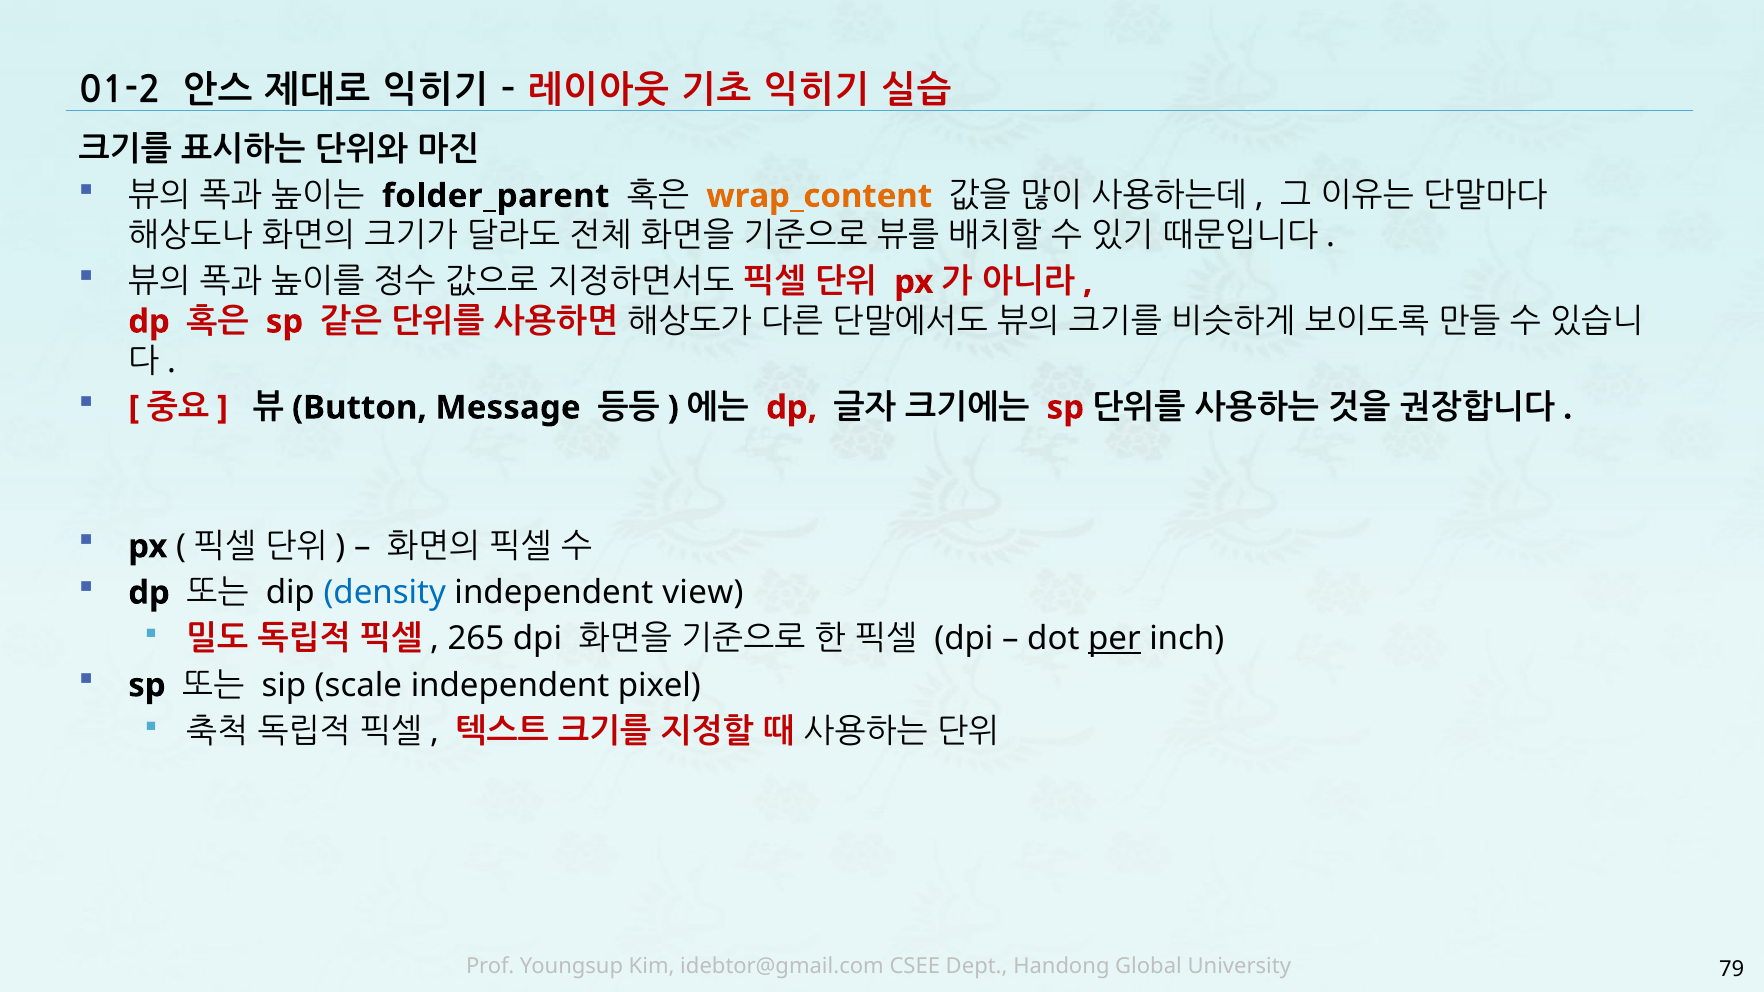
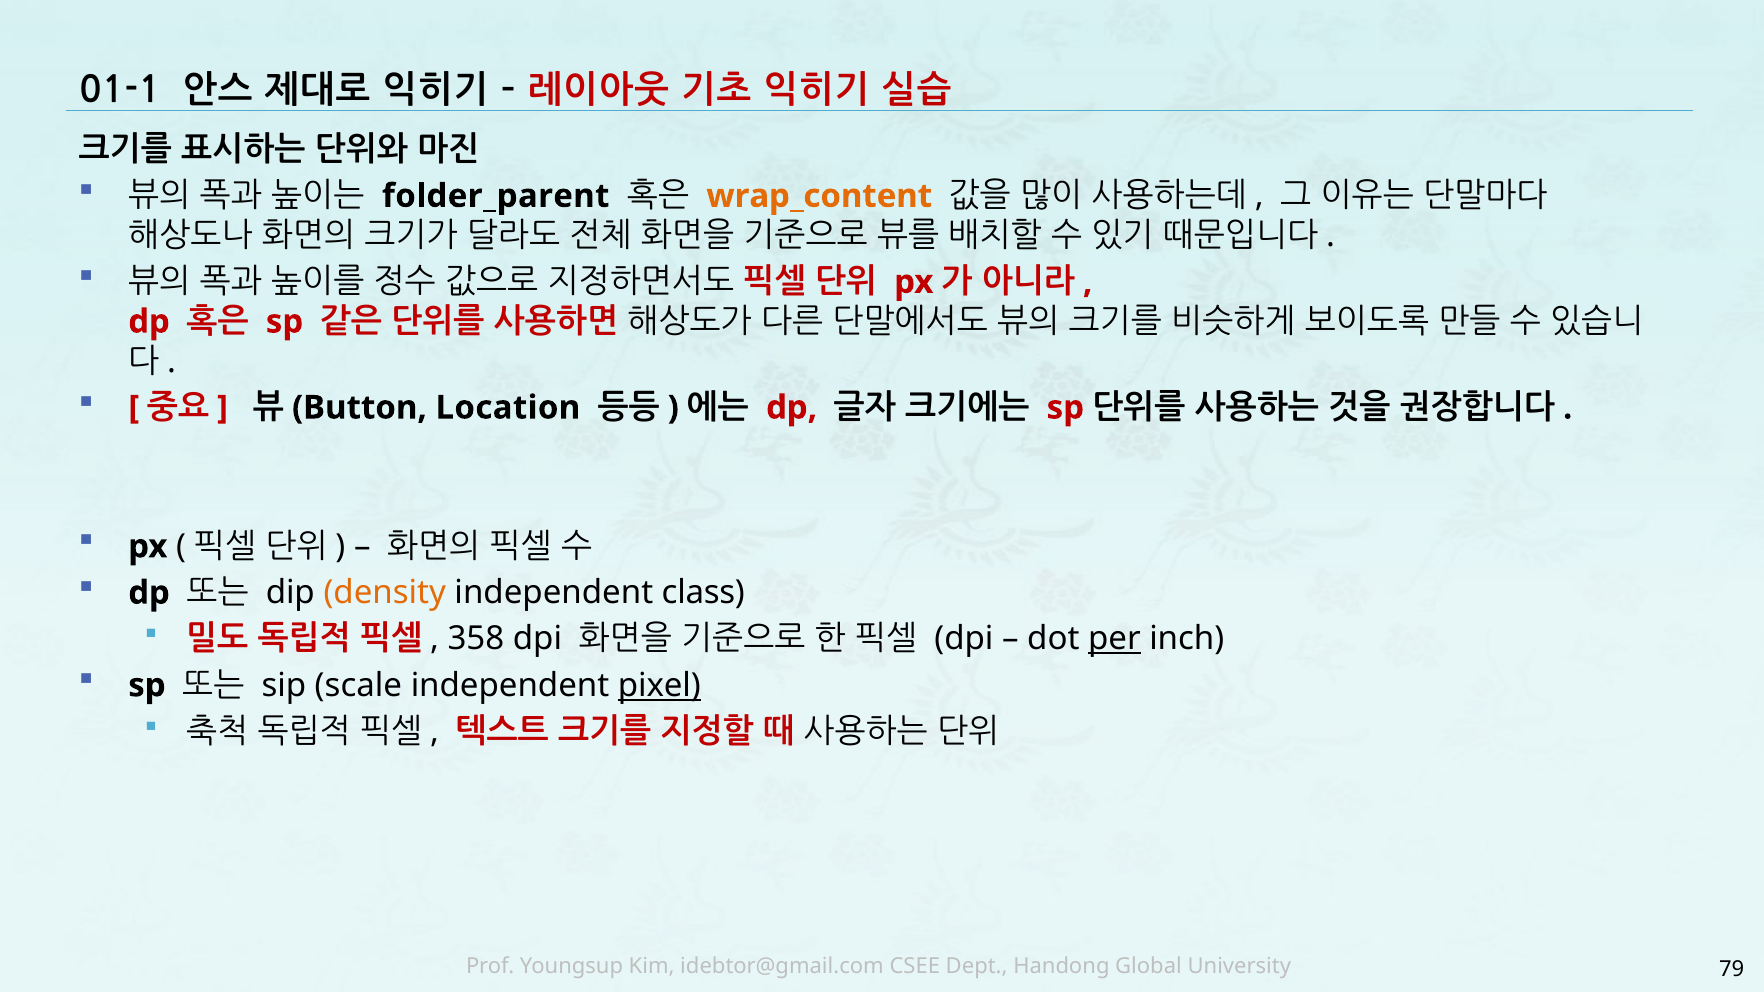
01-2: 01-2 -> 01-1 (120, 91)
Message: Message -> Location (508, 408)
density colour: blue -> orange (385, 593)
view: view -> class (703, 593)
265: 265 -> 358 (476, 639)
pixel underline: none -> present (659, 686)
